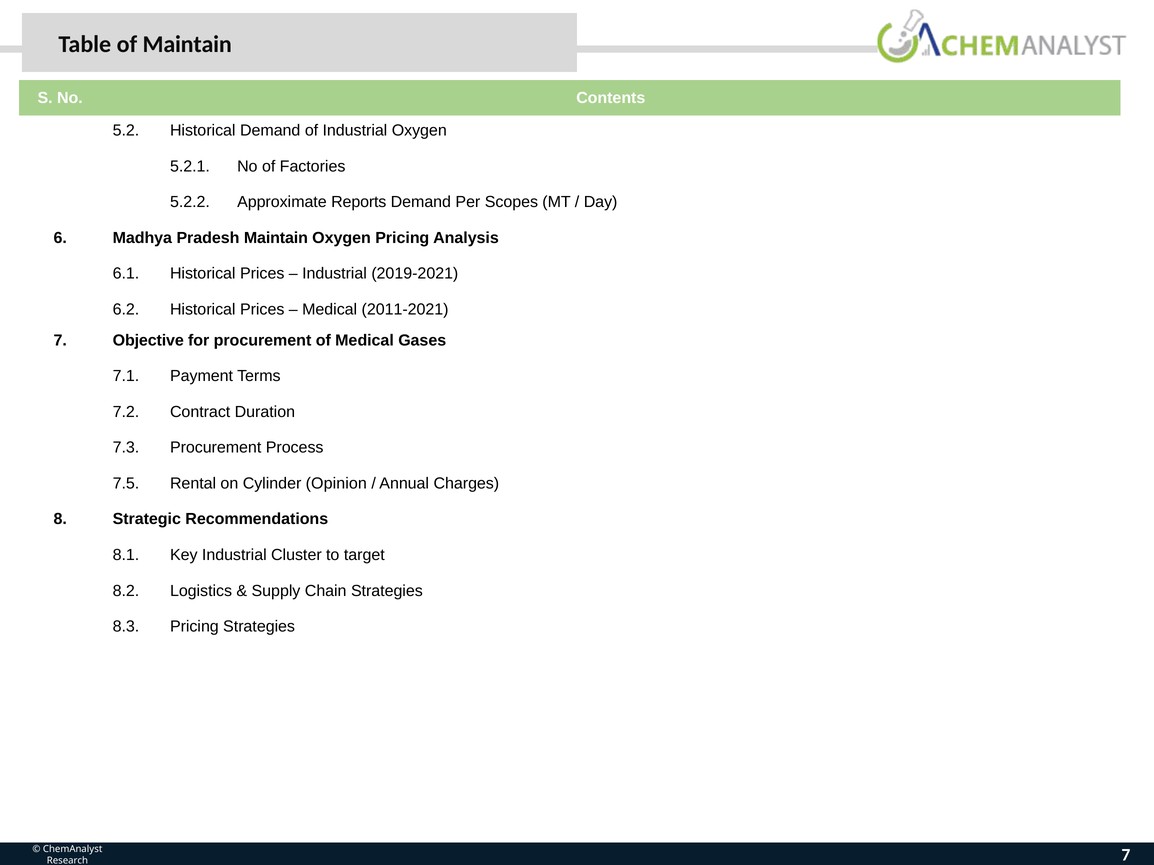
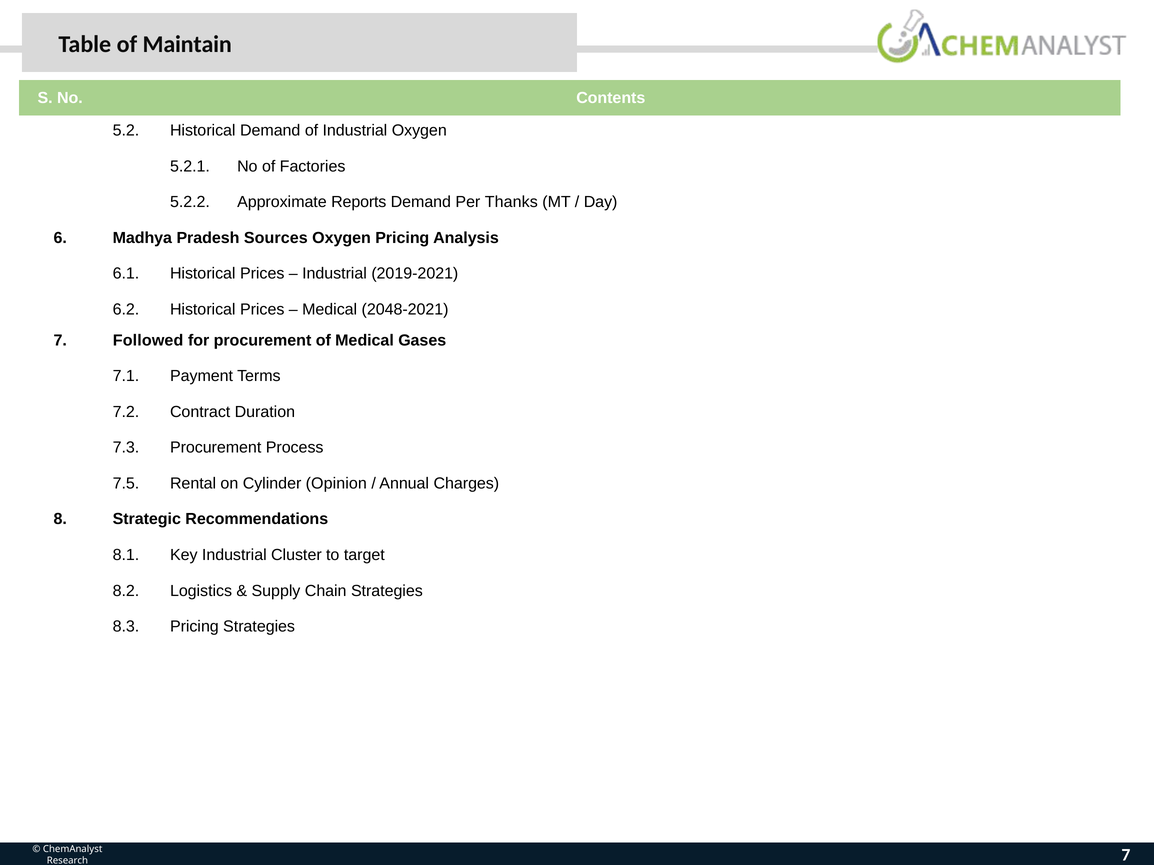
Scopes: Scopes -> Thanks (511, 202)
Pradesh Maintain: Maintain -> Sources (276, 238)
2011-2021: 2011-2021 -> 2048-2021 (405, 310)
Objective: Objective -> Followed (148, 340)
